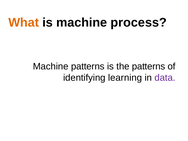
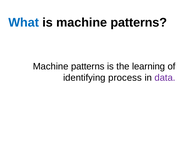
What colour: orange -> blue (24, 22)
is machine process: process -> patterns (139, 22)
the patterns: patterns -> learning (149, 66)
learning: learning -> process (125, 78)
